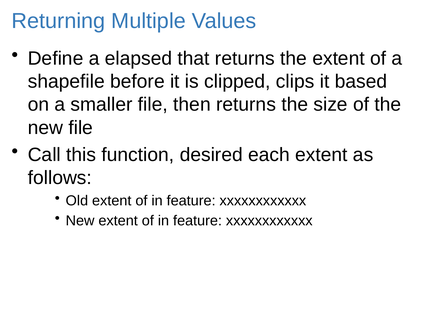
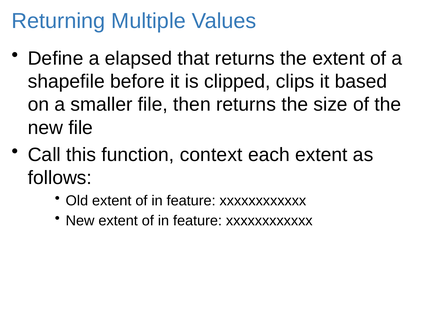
desired: desired -> context (211, 155)
